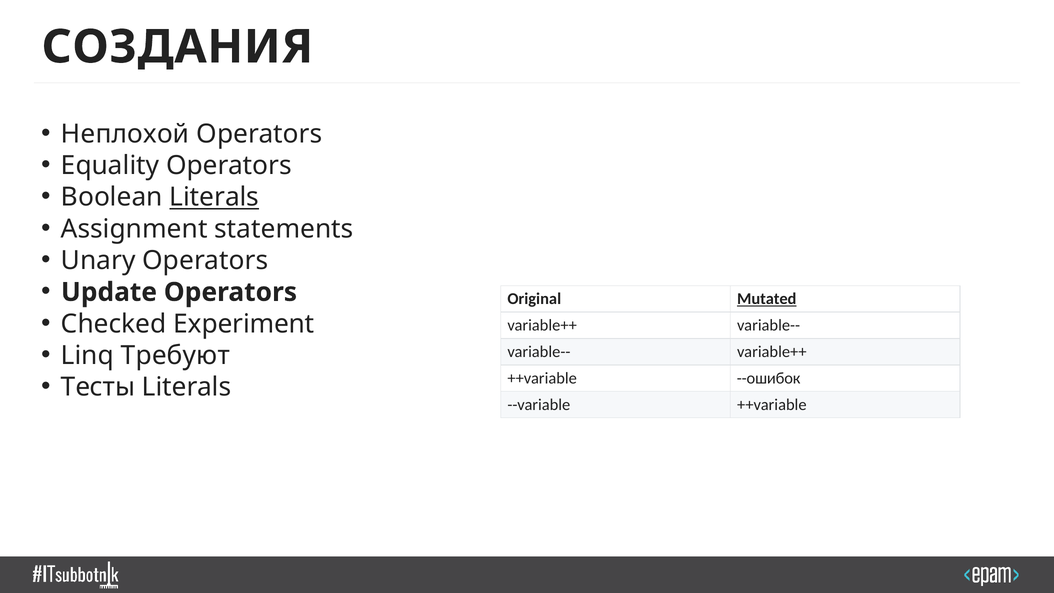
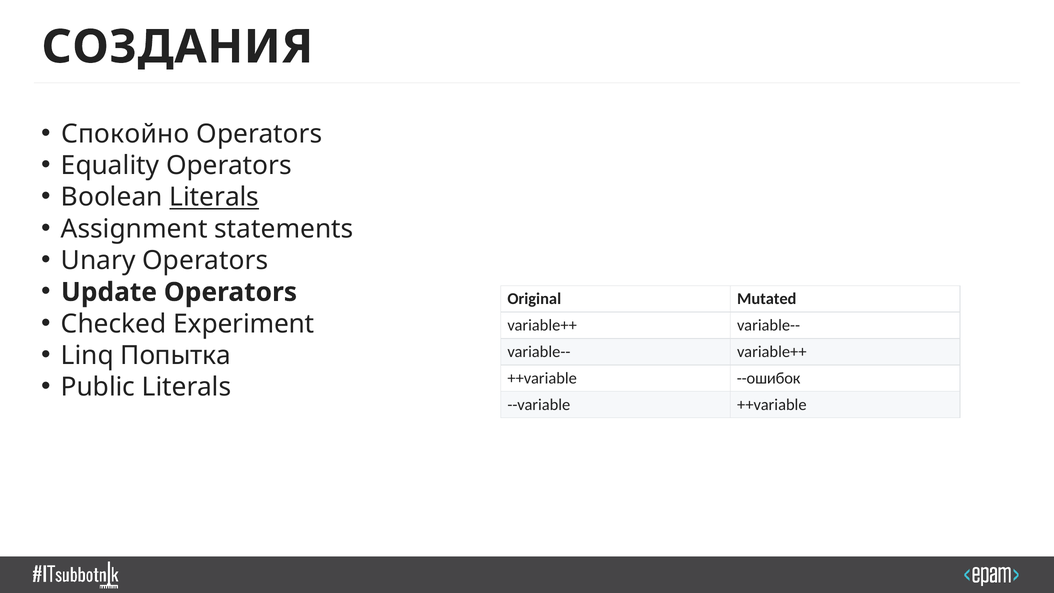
Неплохой: Неплохой -> Спокойно (125, 134)
Mutated underline: present -> none (767, 299)
Требуют: Требуют -> Попытка (176, 355)
Тесты: Тесты -> Public (98, 387)
